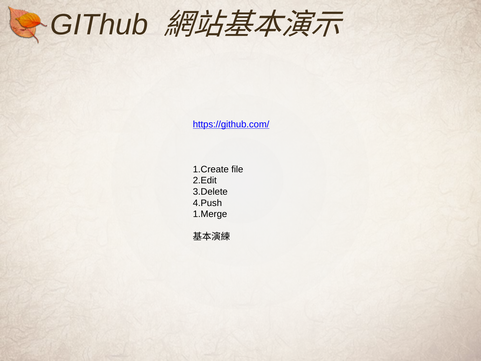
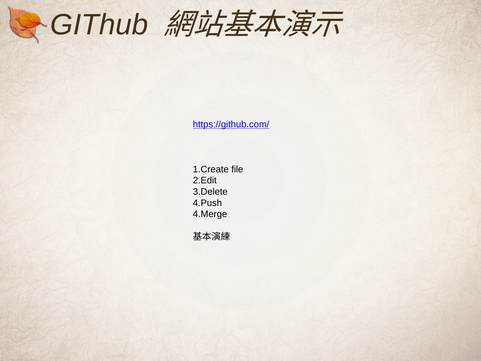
1.Merge: 1.Merge -> 4.Merge (210, 214)
